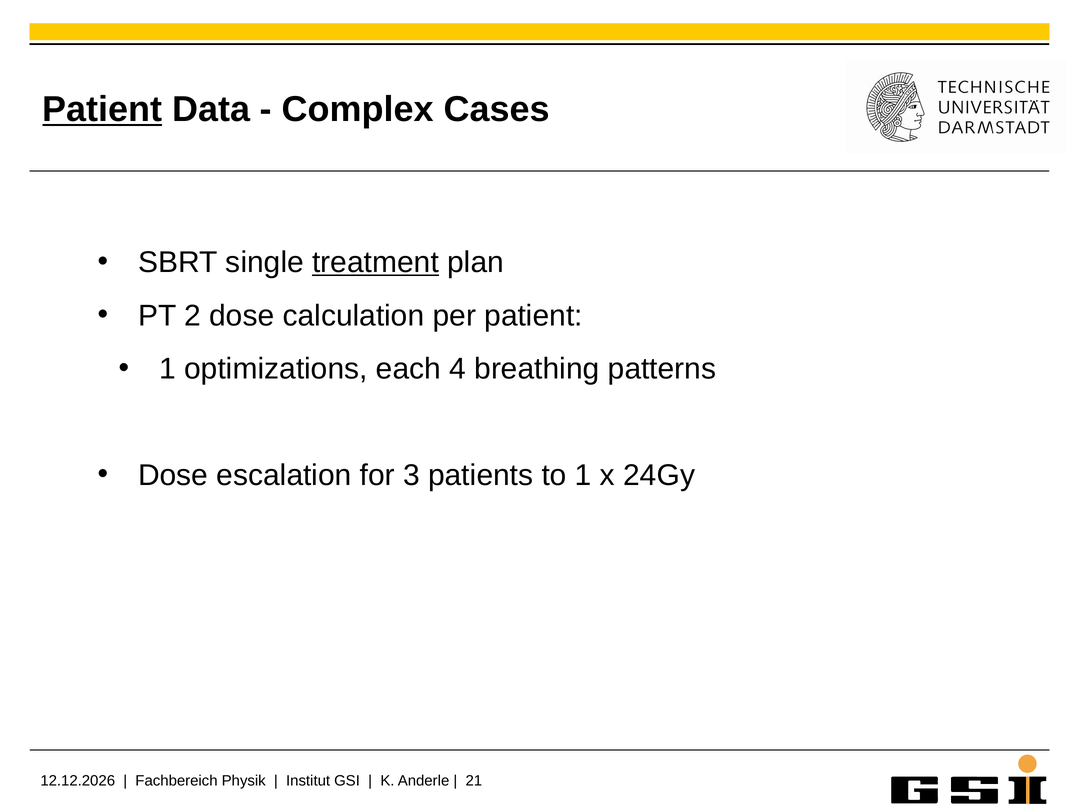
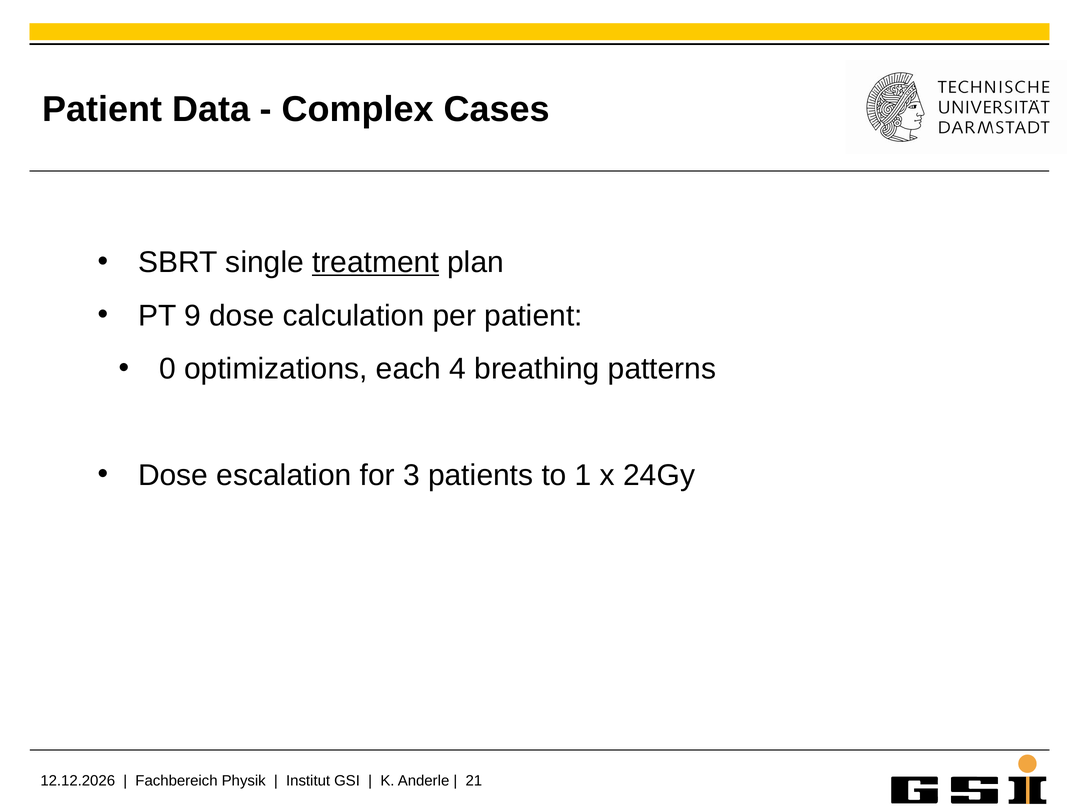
Patient underline: present -> none (102, 110)
2: 2 -> 9 (193, 316)
1: 1 -> 0 (168, 369)
